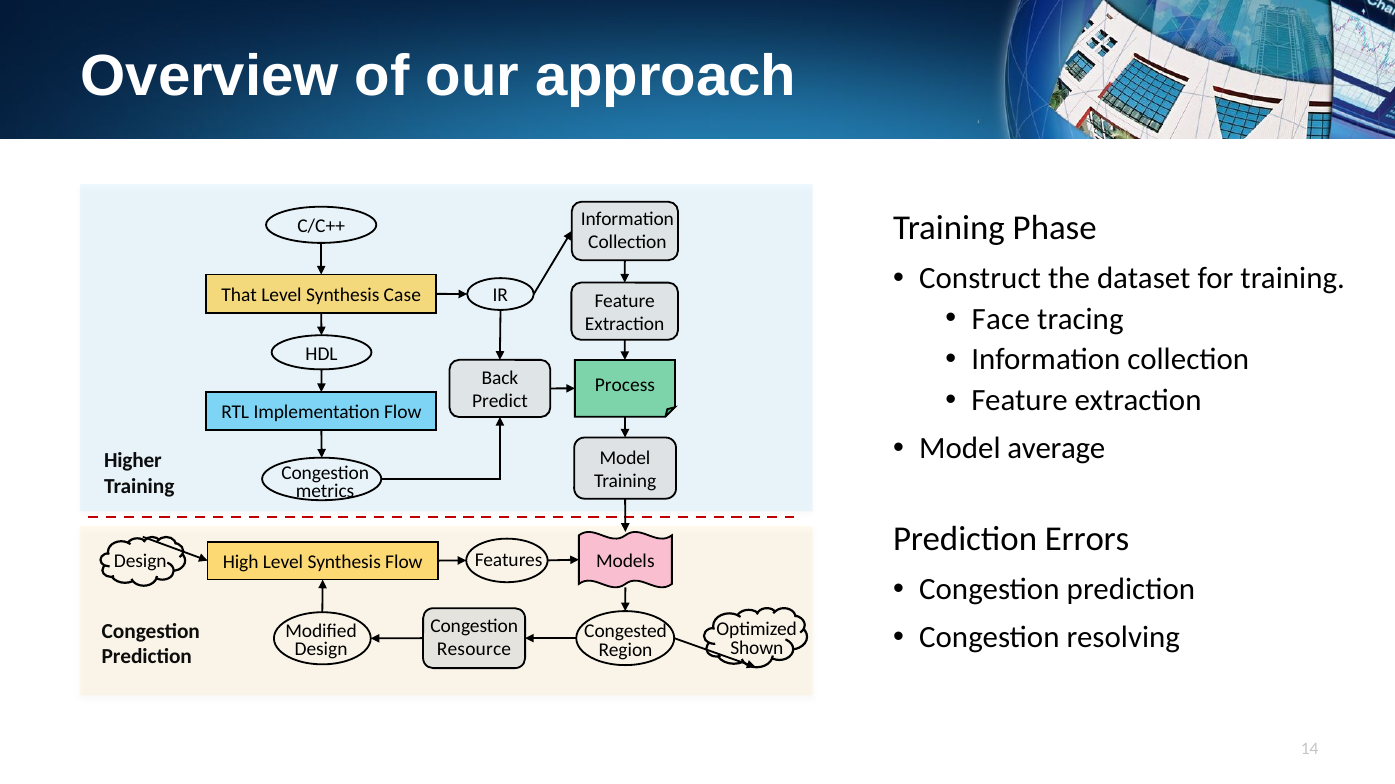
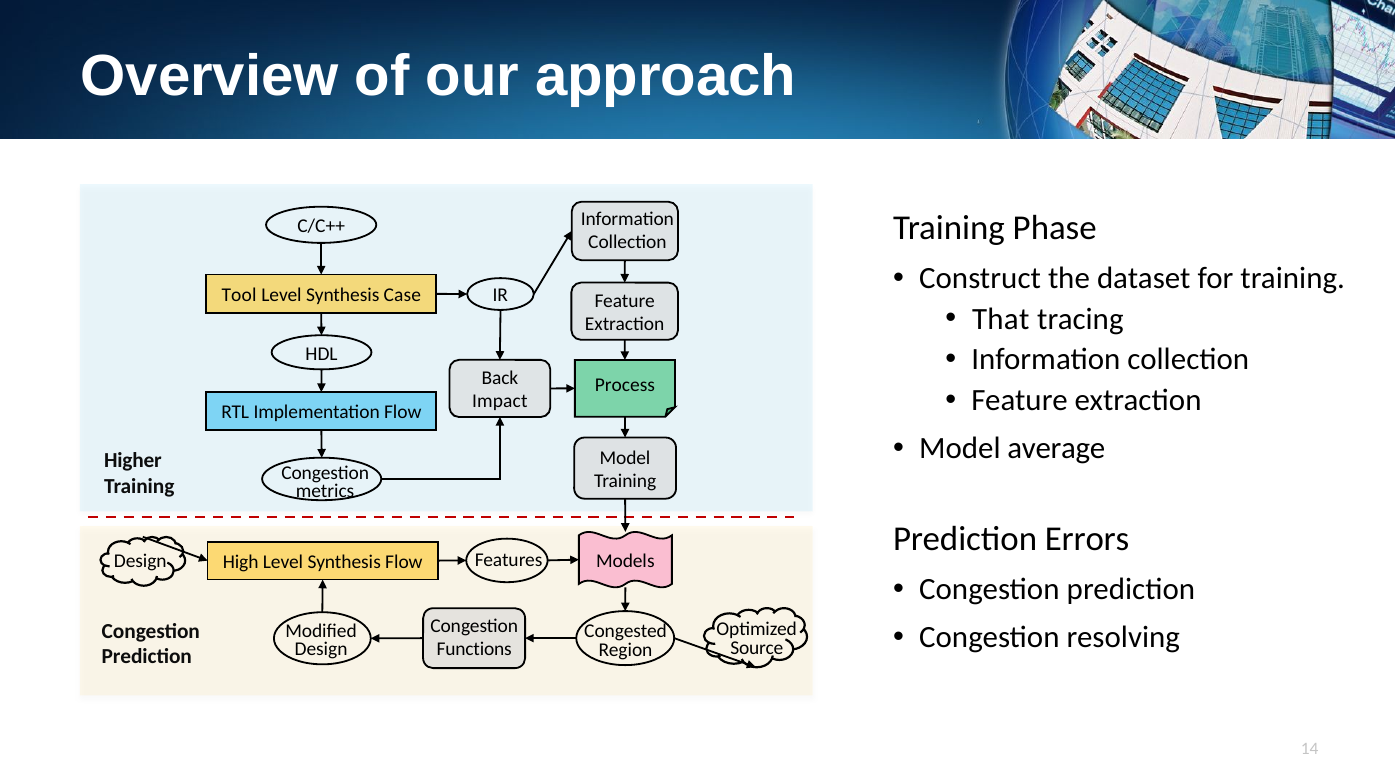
That: That -> Tool (239, 295)
Face: Face -> That (1001, 319)
Predict: Predict -> Impact (500, 402)
Shown: Shown -> Source (757, 649)
Resource: Resource -> Functions (474, 649)
